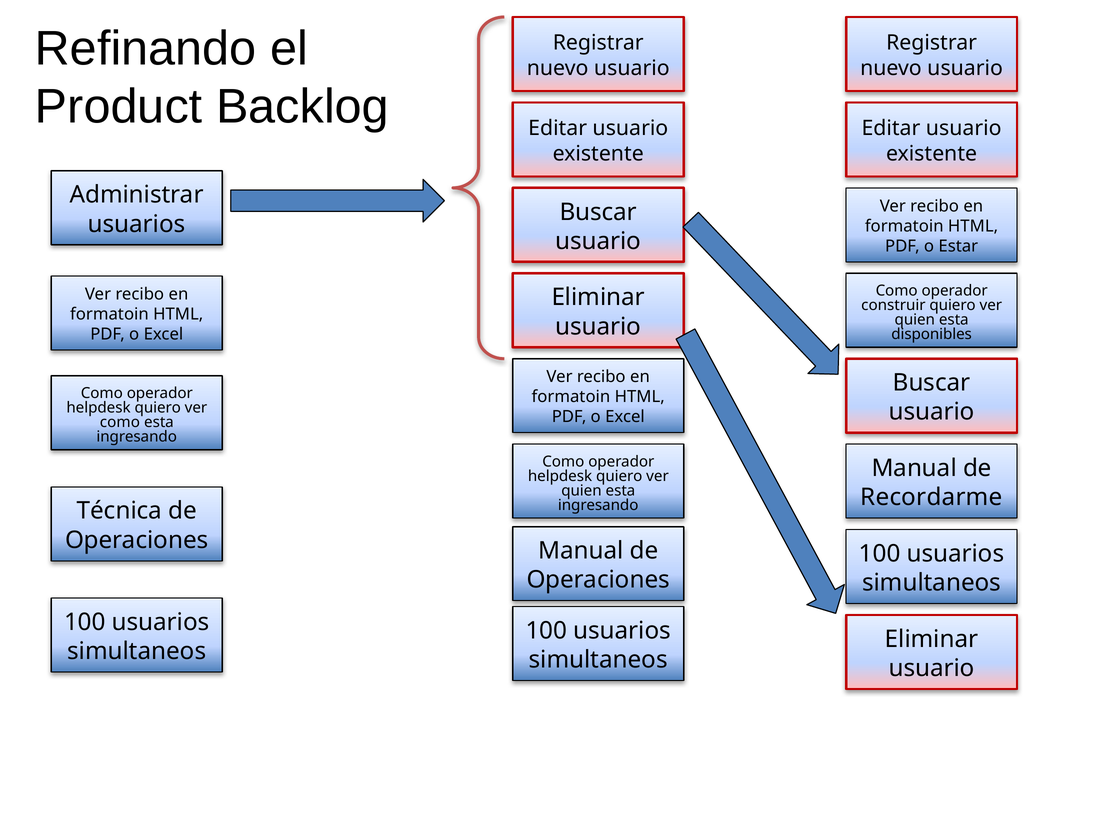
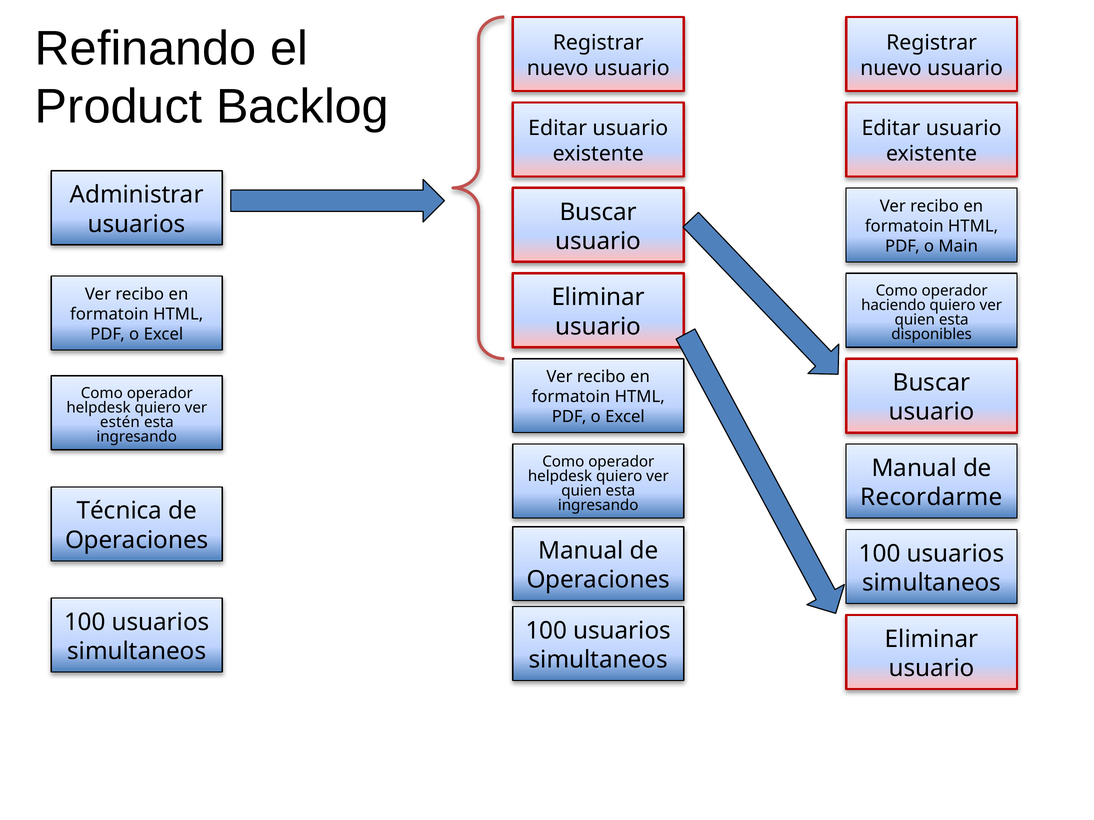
Estar: Estar -> Main (958, 246)
construir: construir -> haciendo (893, 305)
como: como -> estén (120, 423)
